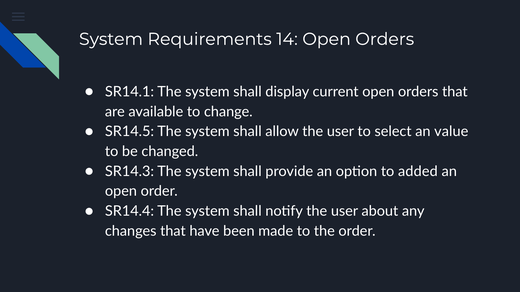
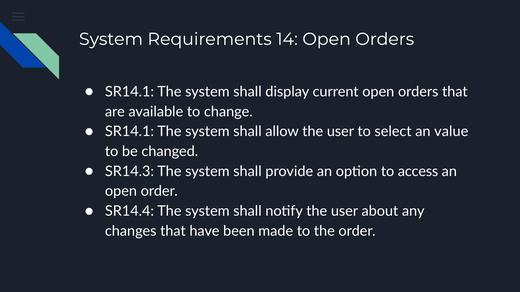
SR14.5: SR14.5 -> SR14.1 (130, 132)
added: added -> access (418, 172)
